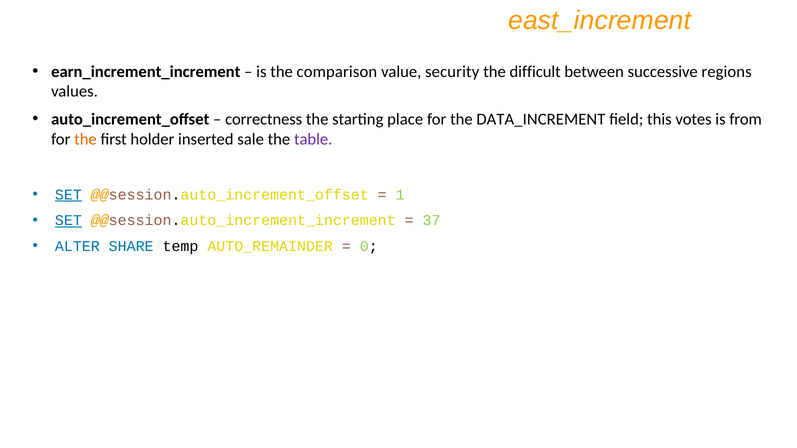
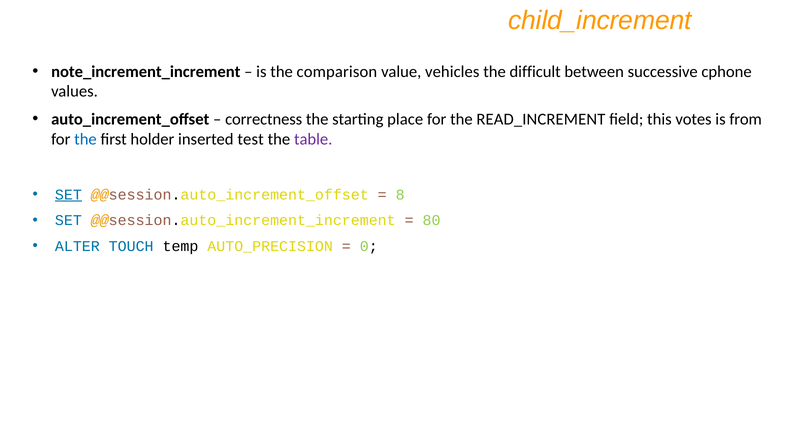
east_increment: east_increment -> child_increment (600, 21)
earn_increment_increment: earn_increment_increment -> note_increment_increment (146, 72)
security: security -> vehicles (452, 72)
regions: regions -> cphone (727, 72)
DATA_INCREMENT: DATA_INCREMENT -> READ_INCREMENT (541, 119)
the colour: orange -> blue (85, 139)
sale: sale -> test (251, 139)
1: 1 -> 8 (400, 195)
SET underline: present -> none (68, 221)
37: 37 -> 80 (432, 221)
SHARE: SHARE -> TOUCH (131, 246)
AUTO_REMAINDER: AUTO_REMAINDER -> AUTO_PRECISION (270, 246)
